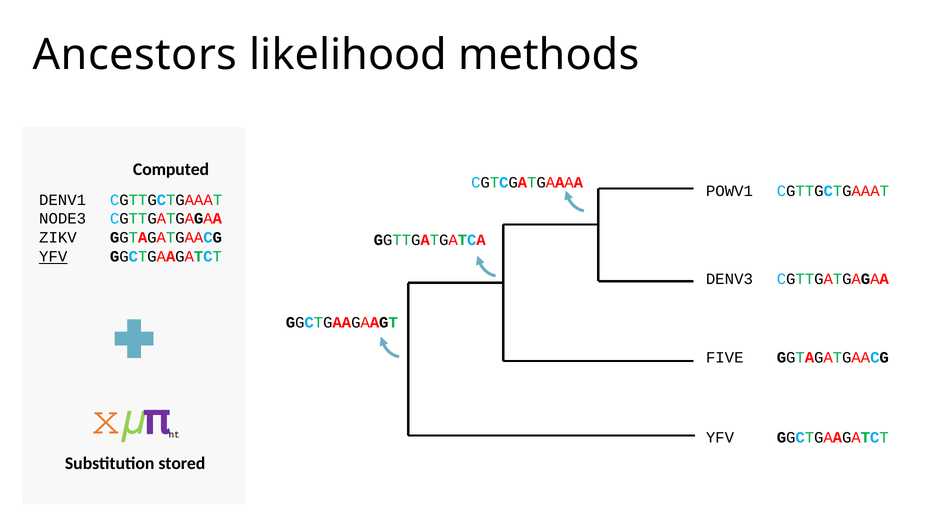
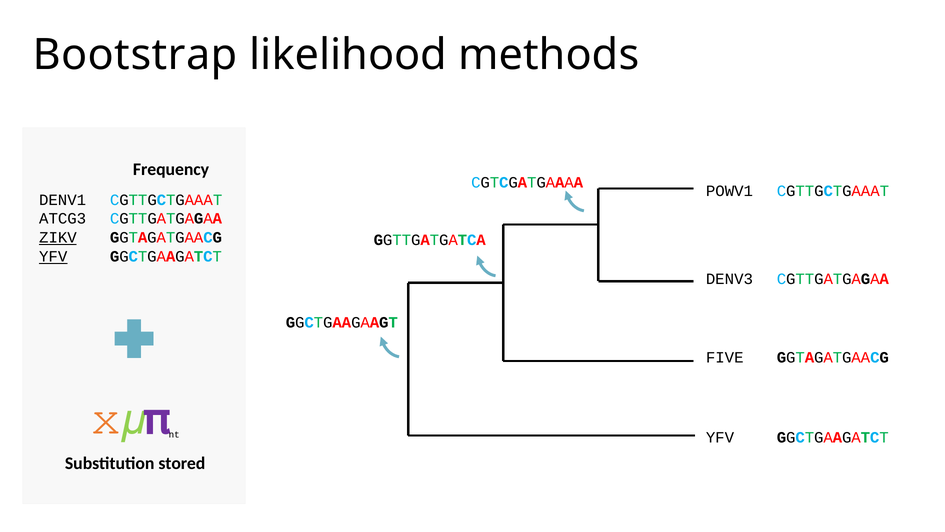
Ancestors: Ancestors -> Bootstrap (135, 55)
Computed: Computed -> Frequency (171, 169)
NODE3: NODE3 -> ATCG3 (63, 219)
ZIKV underline: none -> present (58, 238)
